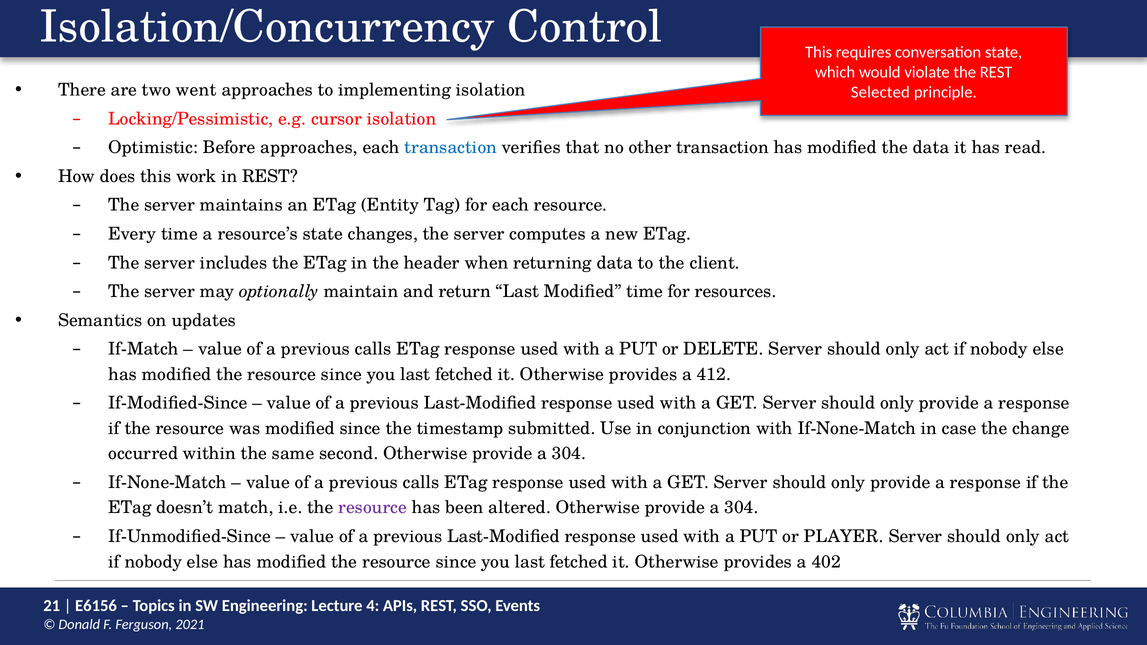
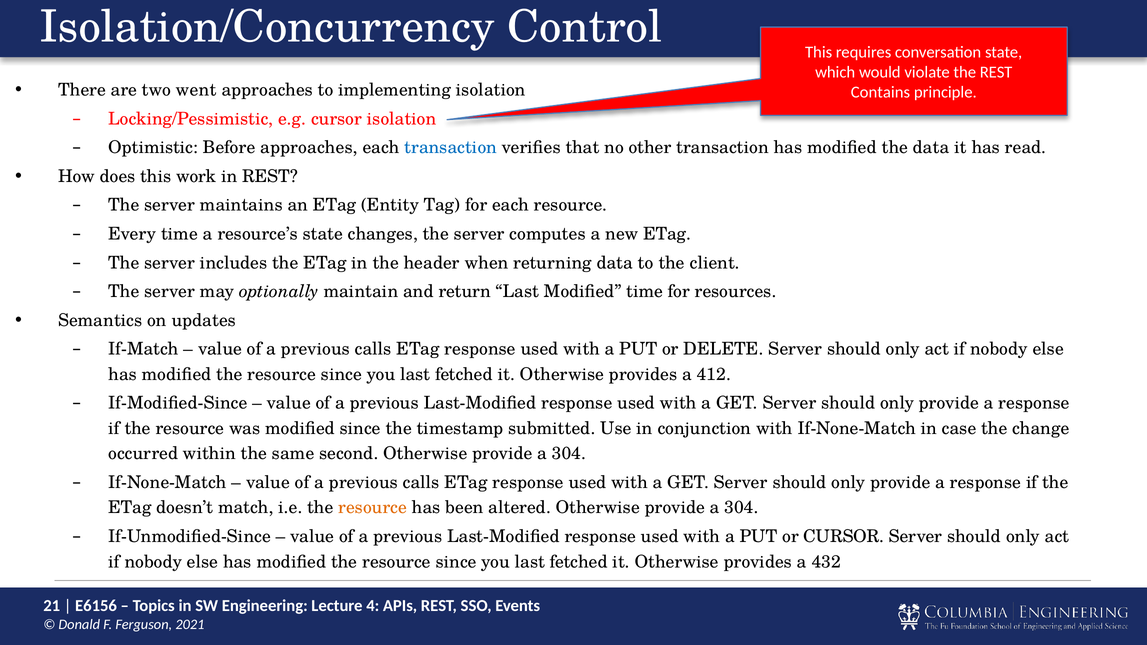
Selected: Selected -> Contains (880, 92)
resource colour: purple -> orange (373, 508)
or PLAYER: PLAYER -> CURSOR (844, 537)
402: 402 -> 432 (826, 562)
